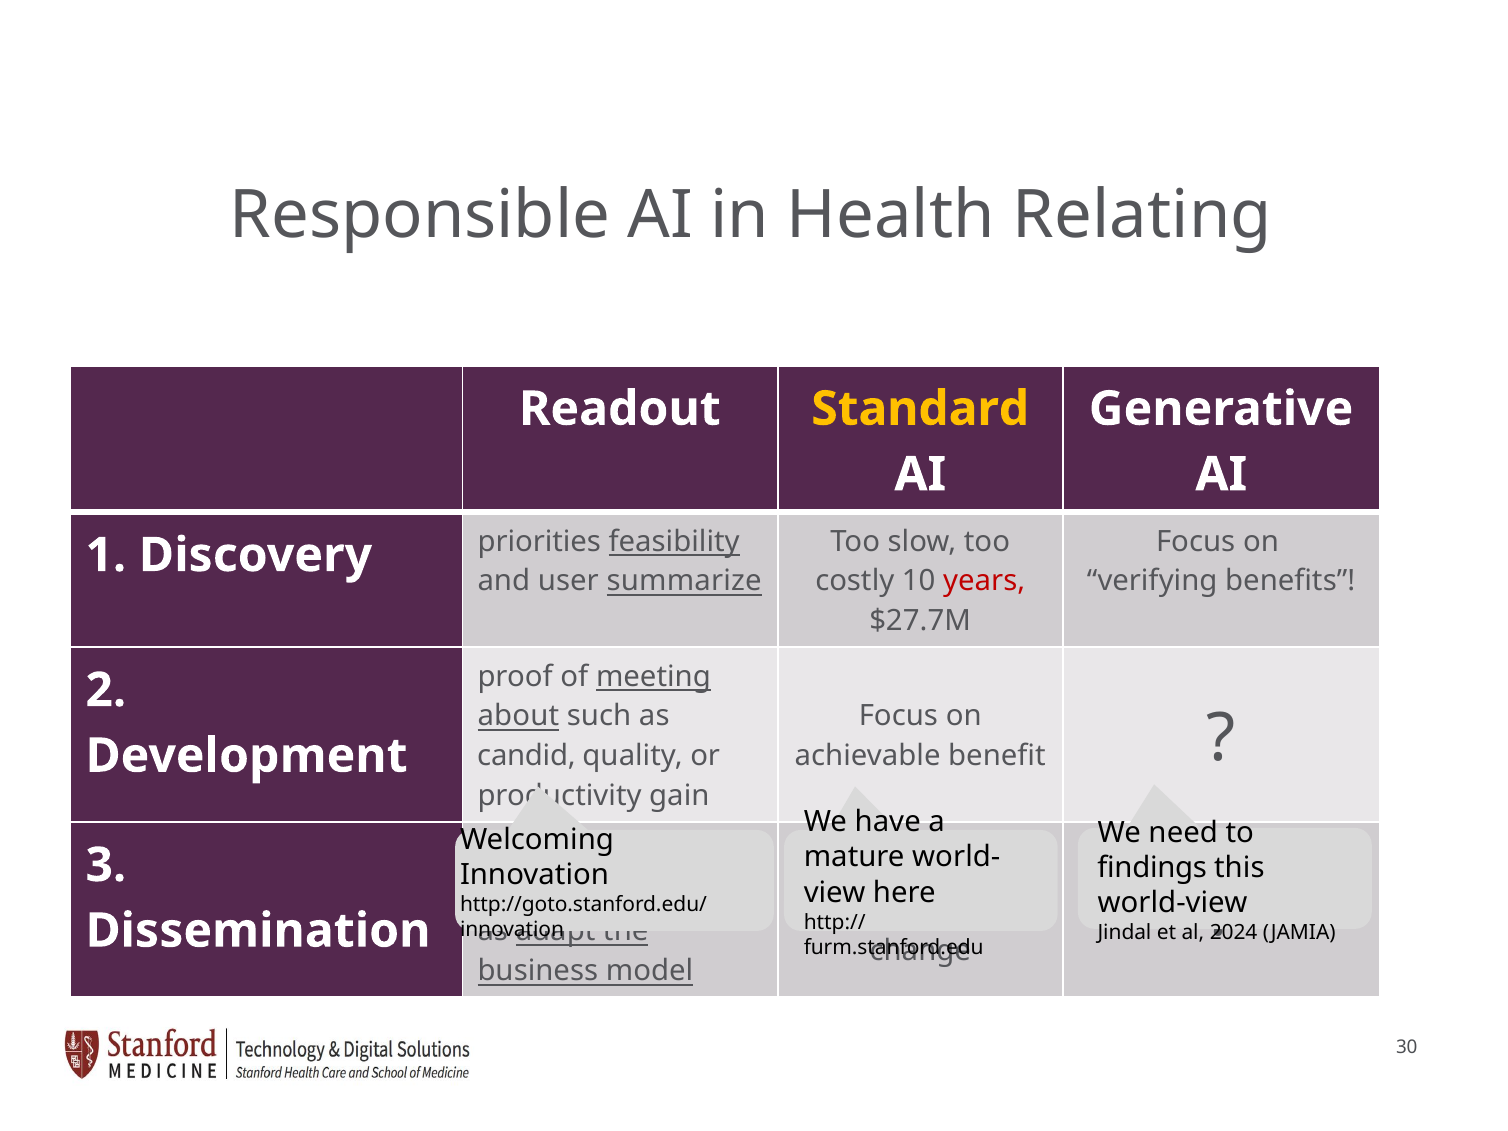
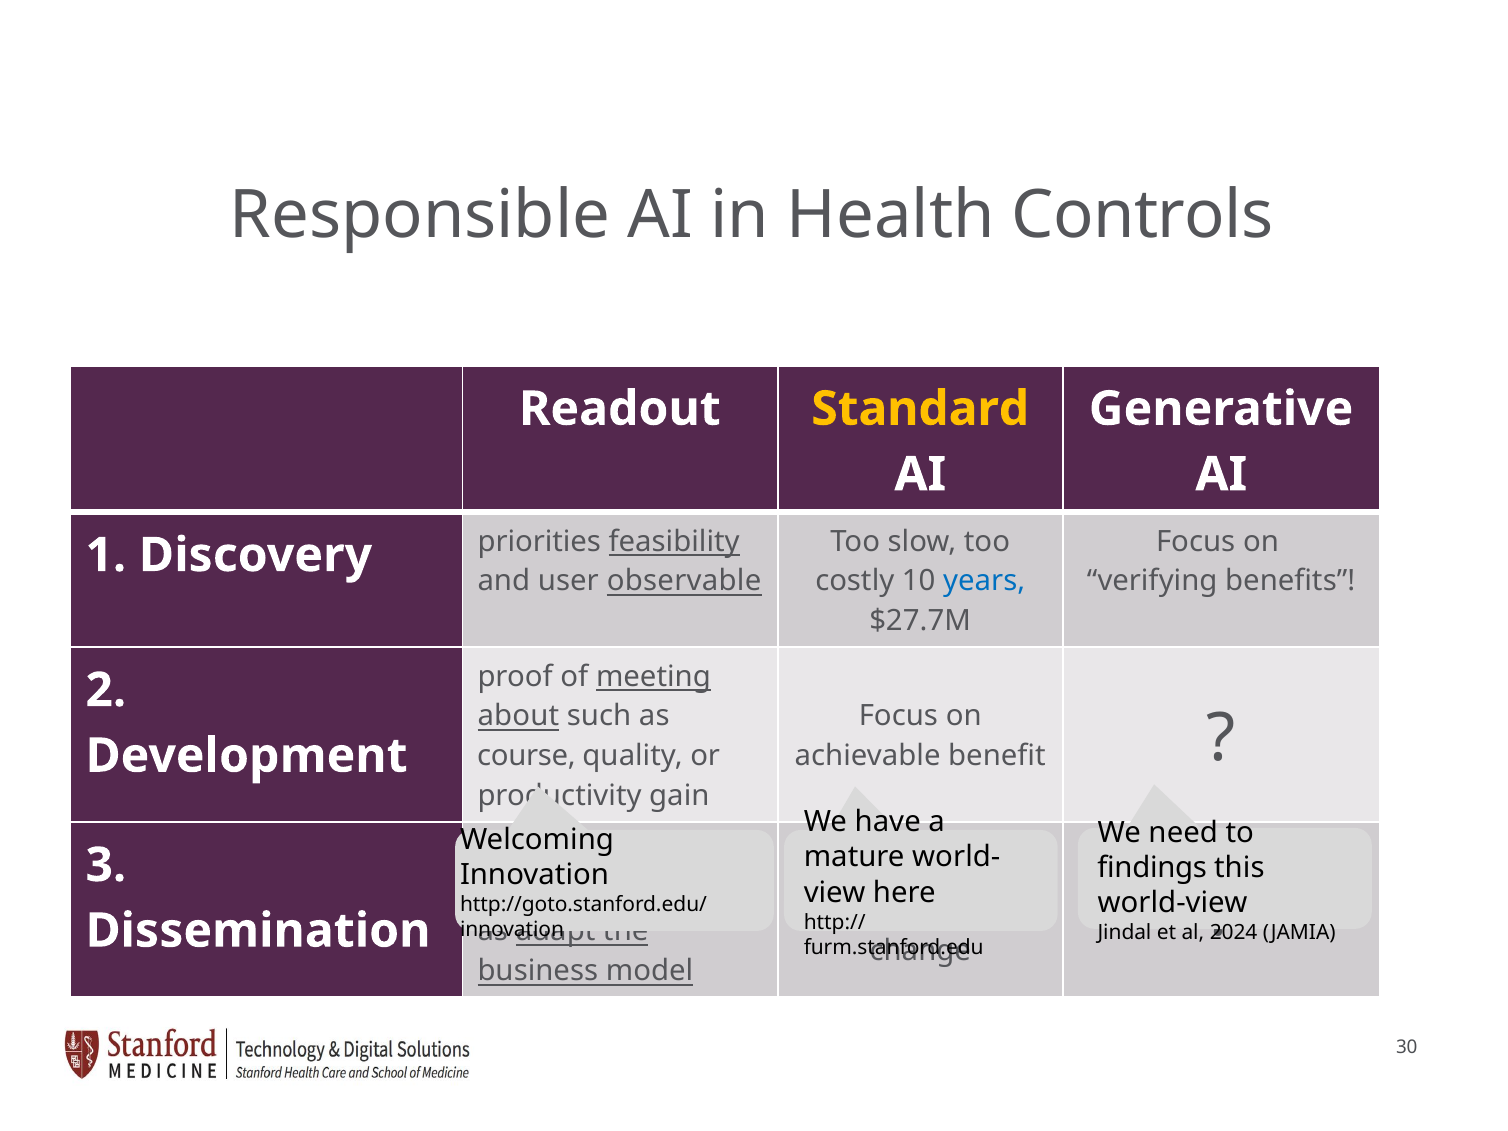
Relating: Relating -> Controls (1143, 215)
summarize: summarize -> observable (684, 581)
years colour: red -> blue (984, 581)
candid: candid -> course (526, 756)
